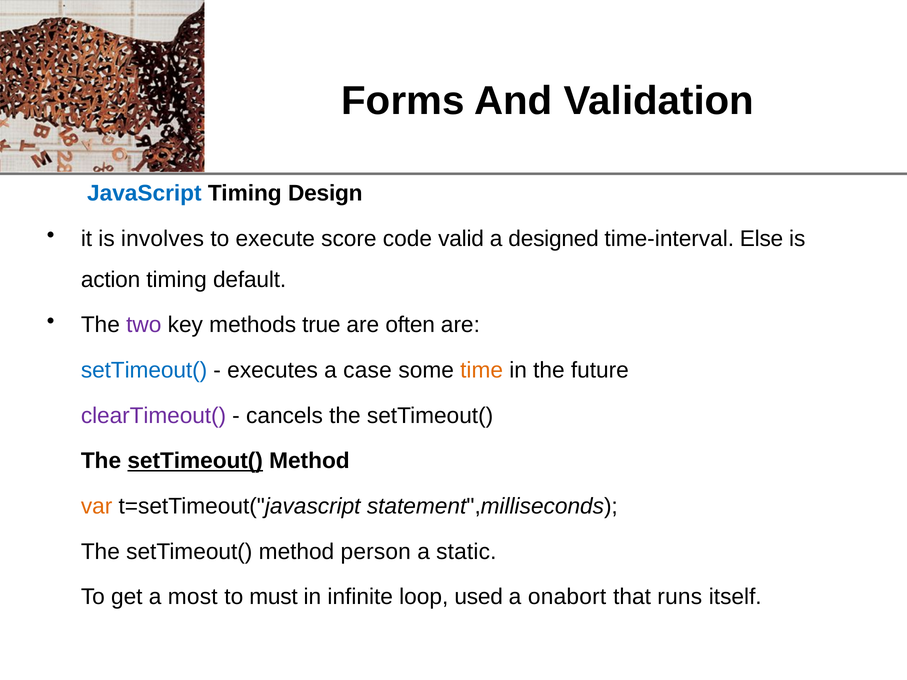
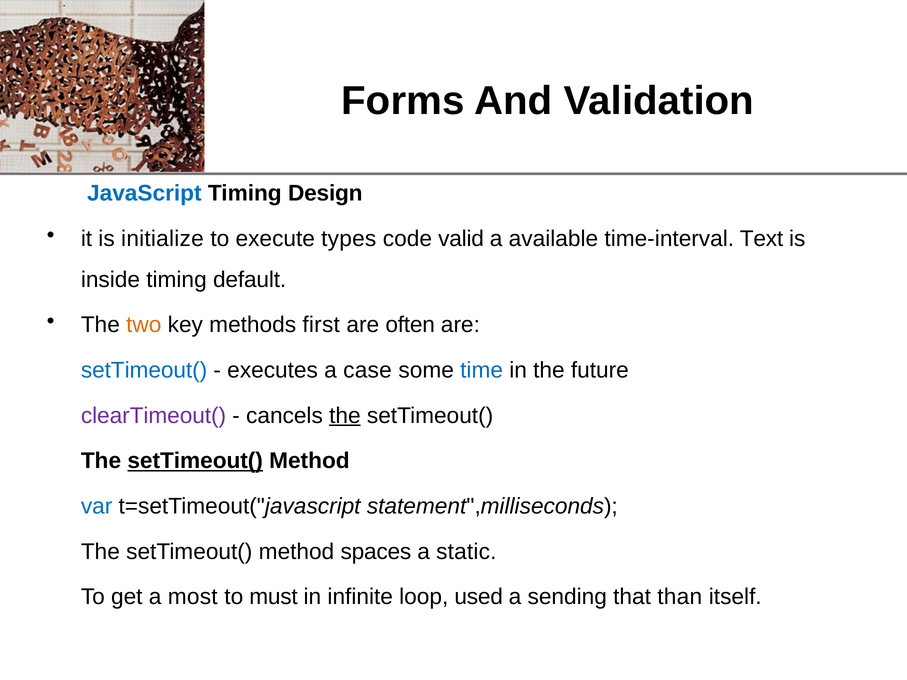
involves: involves -> initialize (162, 239)
score: score -> types (349, 239)
designed: designed -> available (553, 239)
Else: Else -> Text (762, 239)
action: action -> inside (110, 280)
two colour: purple -> orange (144, 325)
true: true -> first (321, 325)
time colour: orange -> blue (482, 370)
the underline: none -> present (345, 416)
var colour: orange -> blue (97, 506)
person: person -> spaces (376, 552)
onabort: onabort -> sending (567, 597)
runs: runs -> than (680, 597)
